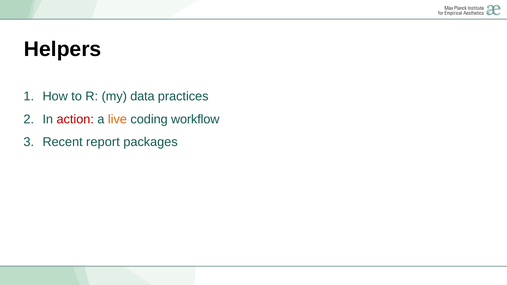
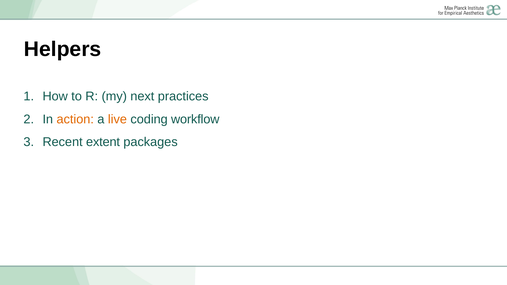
data: data -> next (142, 97)
action colour: red -> orange (75, 119)
report: report -> extent (103, 142)
